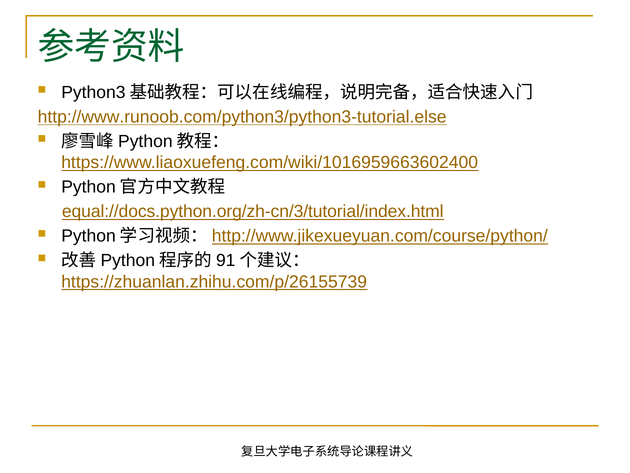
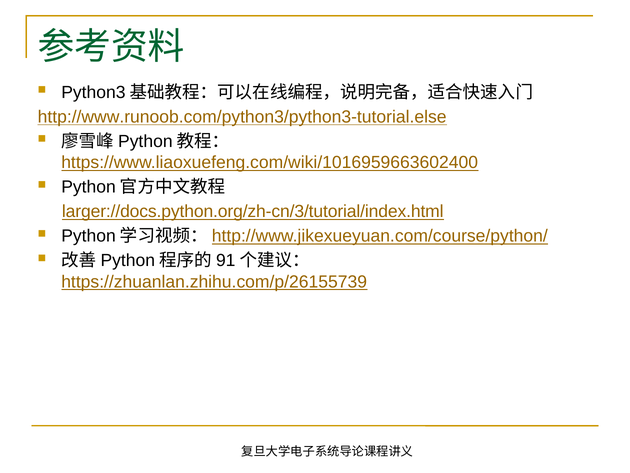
equal://docs.python.org/zh-cn/3/tutorial/index.html: equal://docs.python.org/zh-cn/3/tutorial/index.html -> larger://docs.python.org/zh-cn/3/tutorial/index.html (253, 211)
